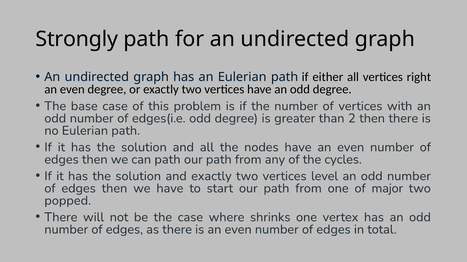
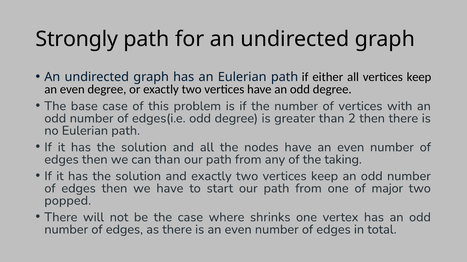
all vertices right: right -> keep (419, 77)
can path: path -> than (167, 160)
cycles: cycles -> taking (343, 160)
two vertices level: level -> keep (325, 176)
